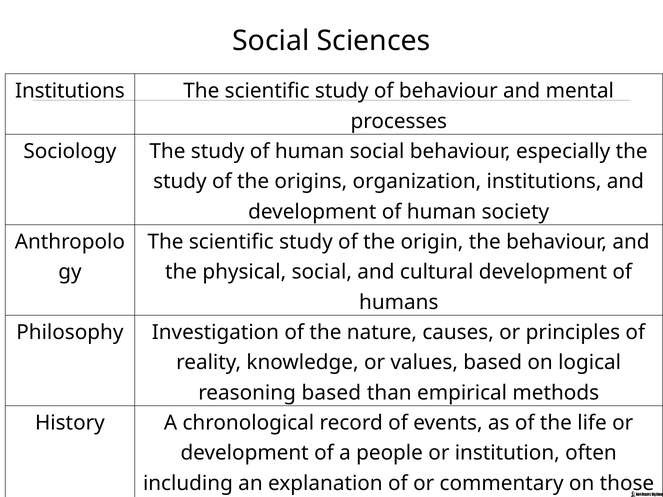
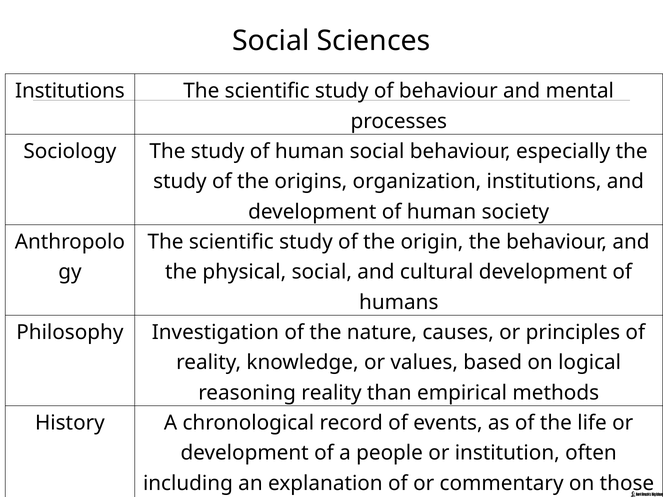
reasoning based: based -> reality (331, 393)
